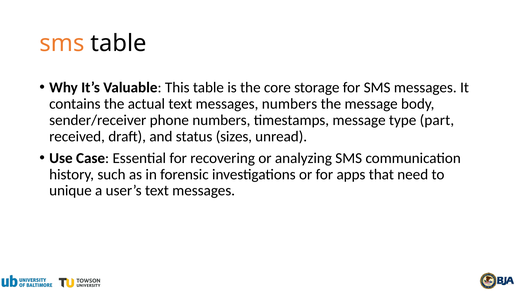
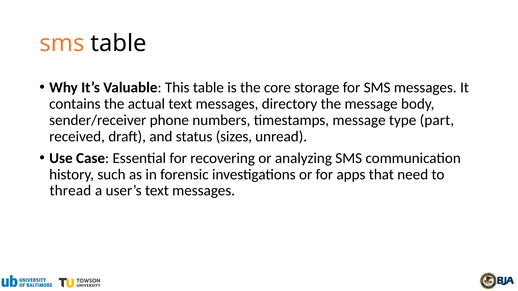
messages numbers: numbers -> directory (290, 104)
unique: unique -> thread (70, 191)
